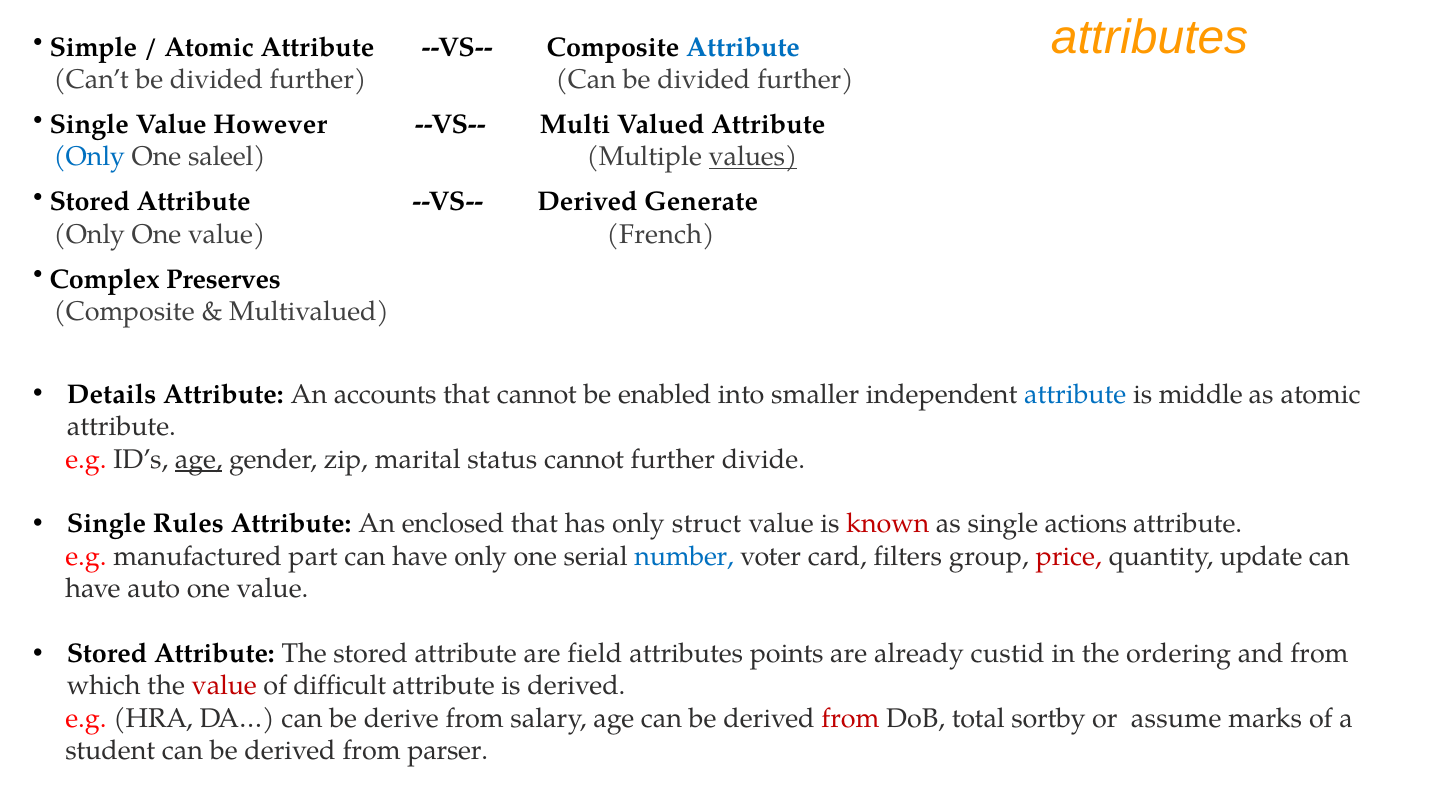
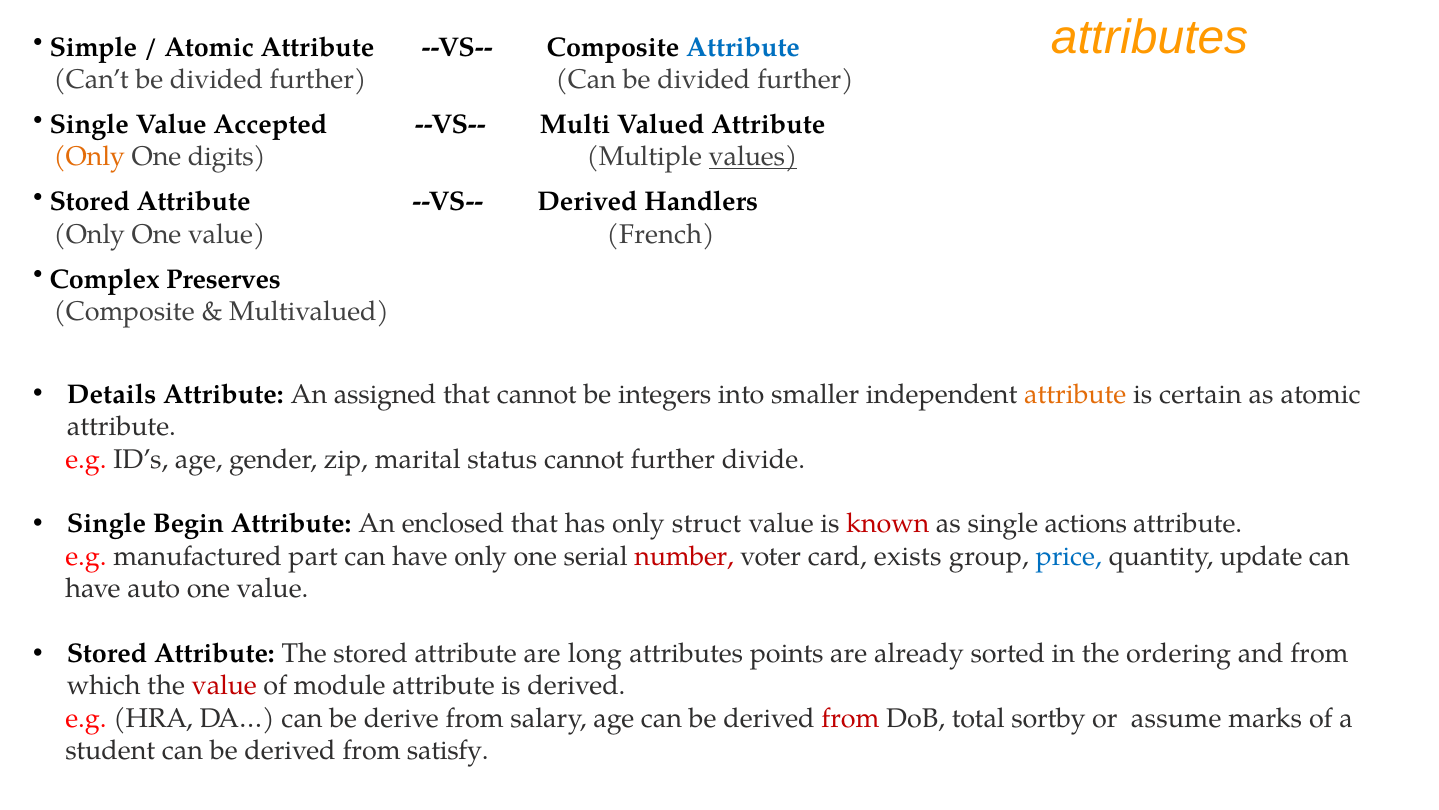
However: However -> Accepted (270, 125)
Only colour: blue -> orange (89, 157)
saleel: saleel -> digits (227, 157)
Generate: Generate -> Handlers (701, 202)
accounts: accounts -> assigned (385, 394)
enabled: enabled -> integers (665, 394)
attribute colour: blue -> orange (1075, 394)
middle: middle -> certain (1201, 394)
age underline: present -> none (199, 459)
Rules: Rules -> Begin (189, 524)
number colour: blue -> red (684, 556)
filters: filters -> exists (908, 556)
price colour: red -> blue (1069, 556)
field: field -> long (595, 653)
custid: custid -> sorted (1008, 653)
difficult: difficult -> module (340, 685)
parser: parser -> satisfy (448, 750)
